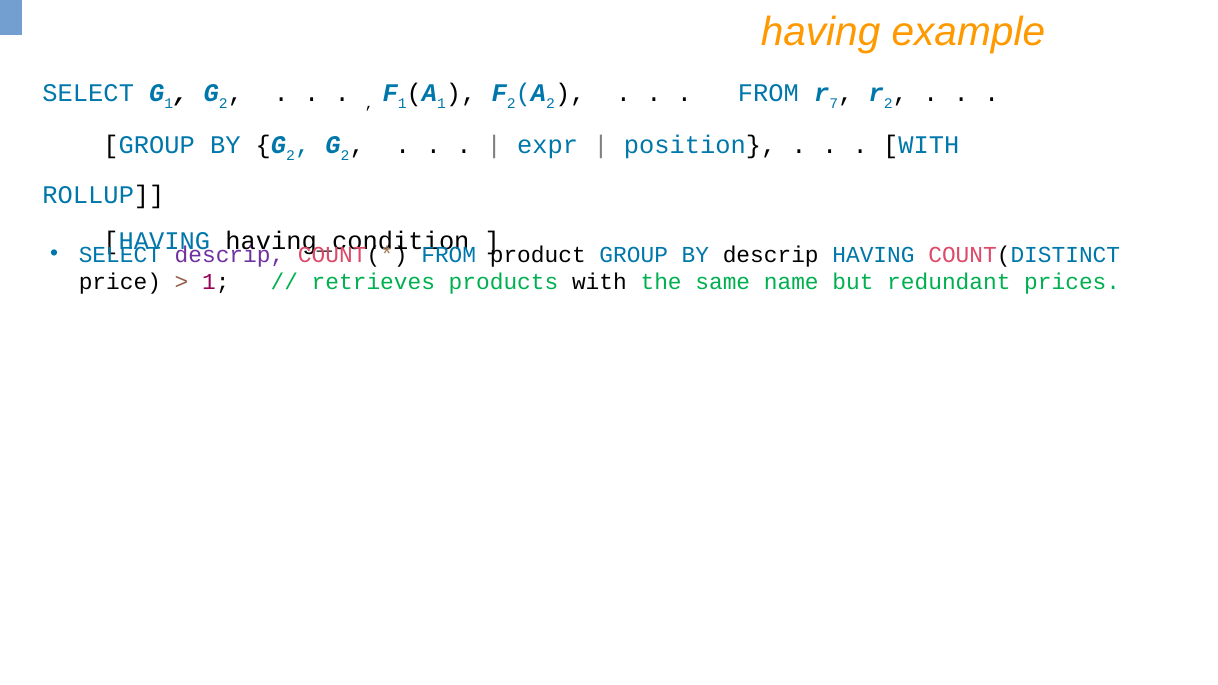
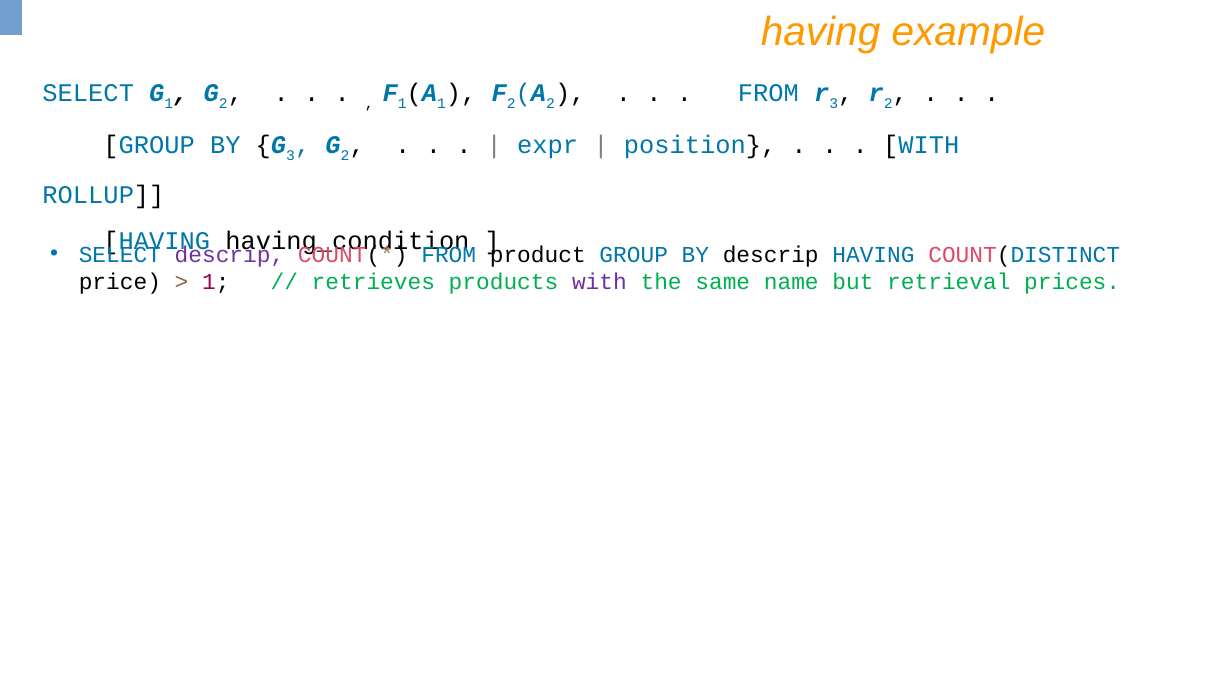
7: 7 -> 3 (834, 103)
2: 2 -> 3 (291, 155)
with colour: black -> purple (599, 282)
redundant: redundant -> retrieval (949, 282)
